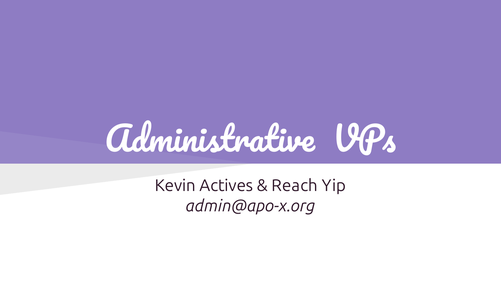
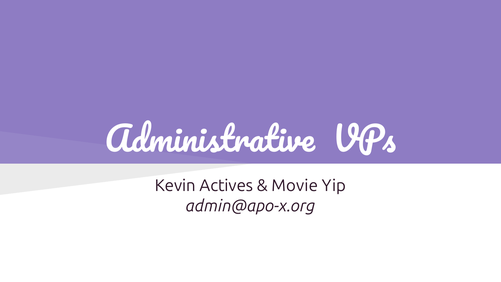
Reach: Reach -> Movie (295, 186)
